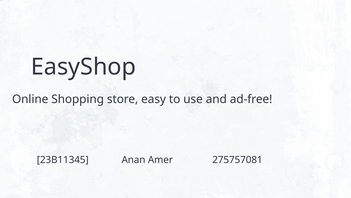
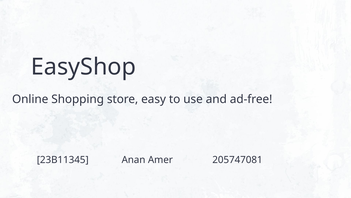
275757081: 275757081 -> 205747081 (237, 159)
